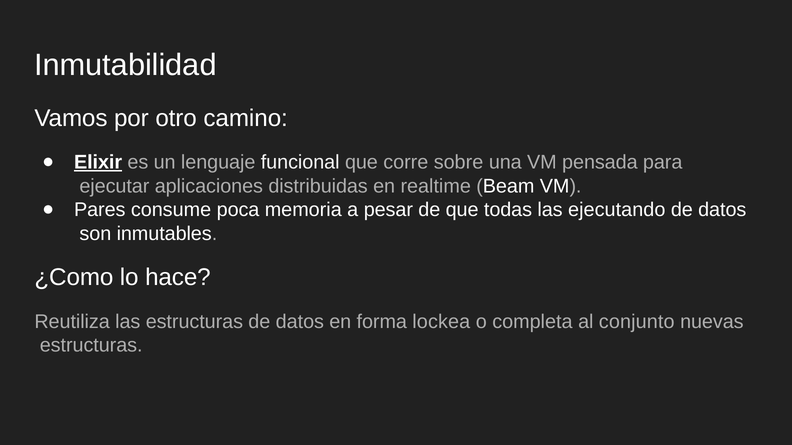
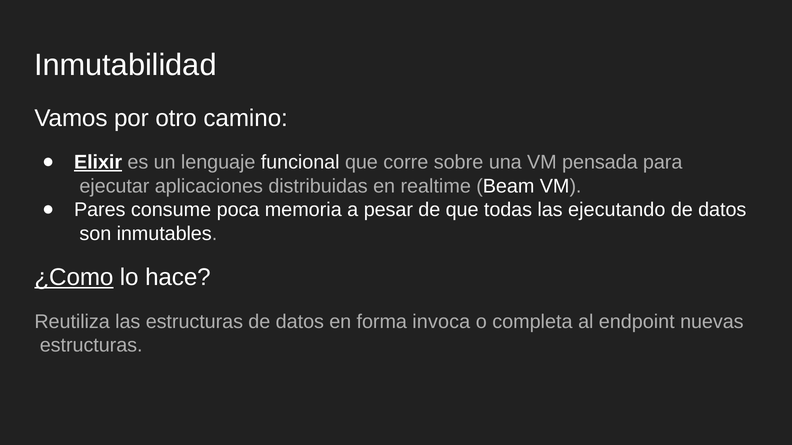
¿Como underline: none -> present (74, 278)
lockea: lockea -> invoca (441, 322)
conjunto: conjunto -> endpoint (637, 322)
